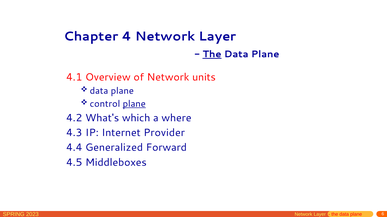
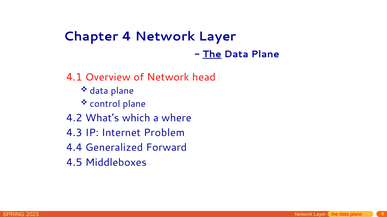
units: units -> head (204, 77)
plane underline: present -> none (134, 104)
Provider: Provider -> Problem (164, 133)
